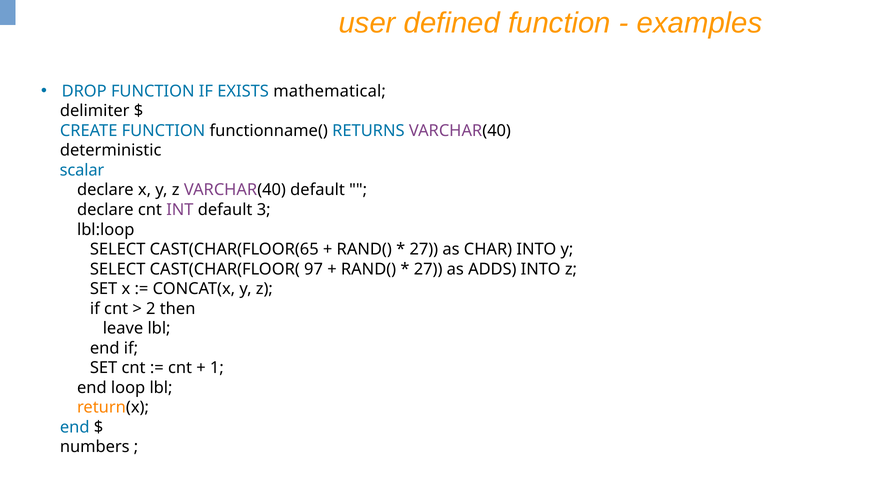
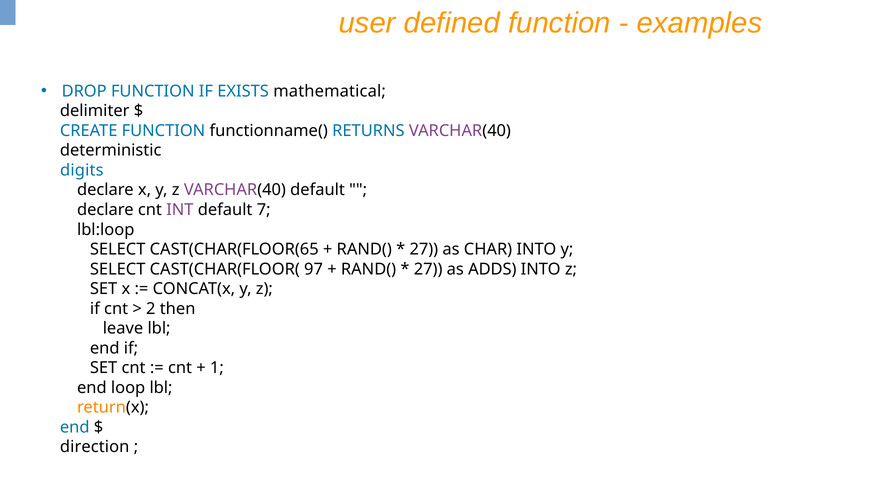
scalar: scalar -> digits (82, 170)
3: 3 -> 7 (264, 210)
numbers: numbers -> direction (95, 447)
